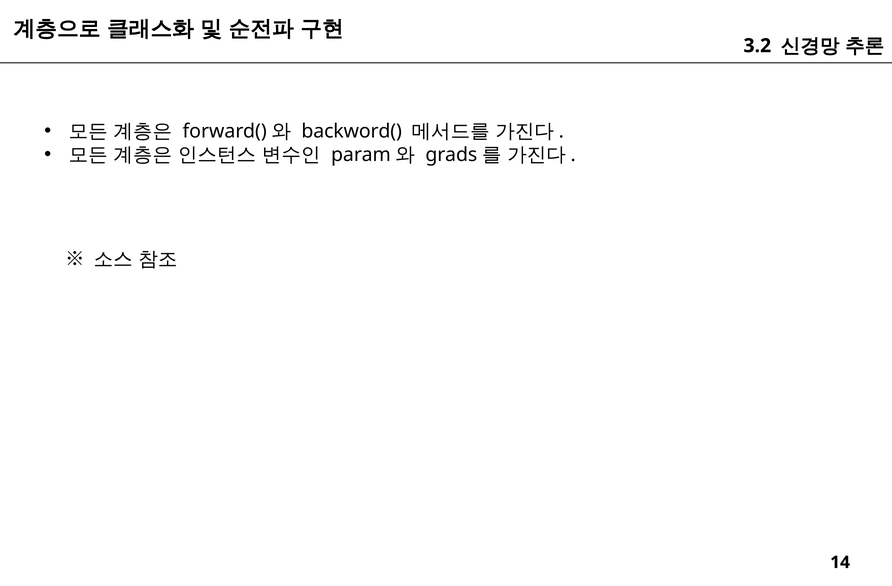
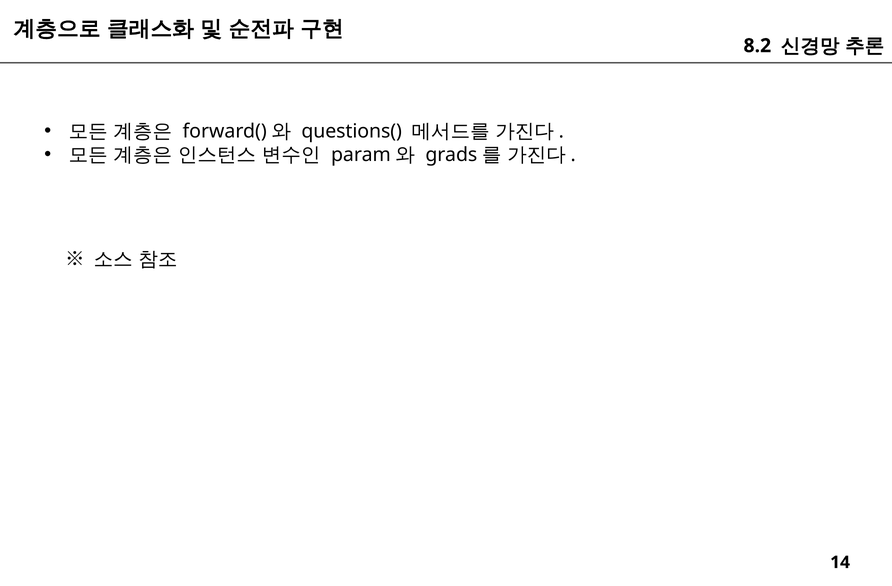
3.2: 3.2 -> 8.2 (757, 46)
backword(: backword( -> questions( (352, 131)
